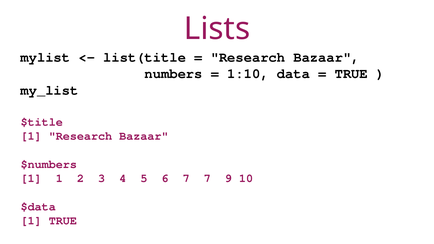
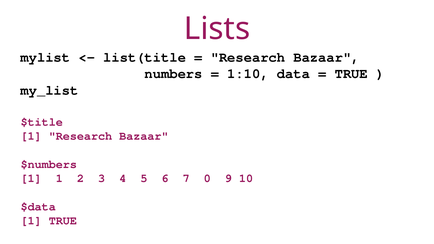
7 7: 7 -> 0 (207, 178)
